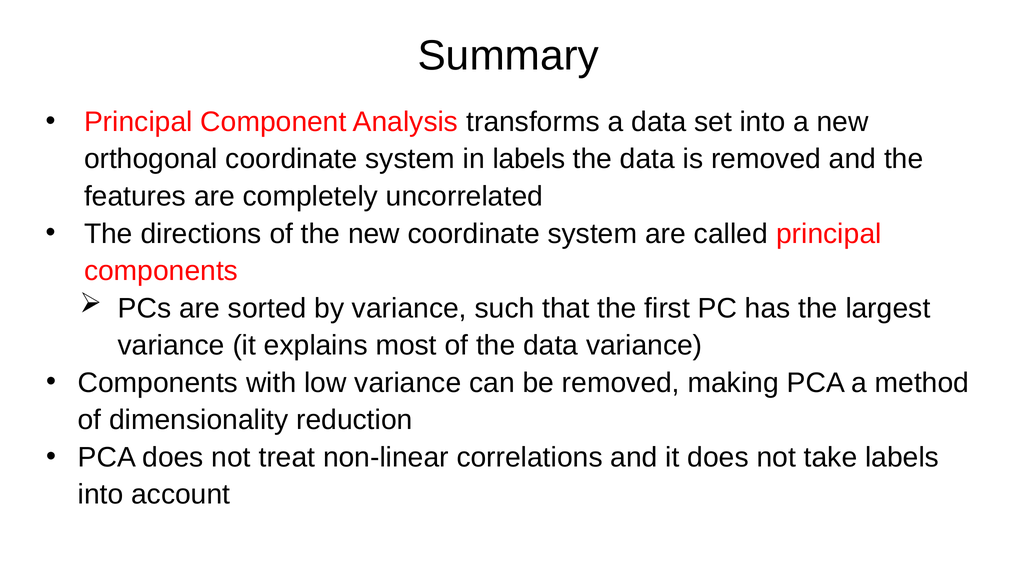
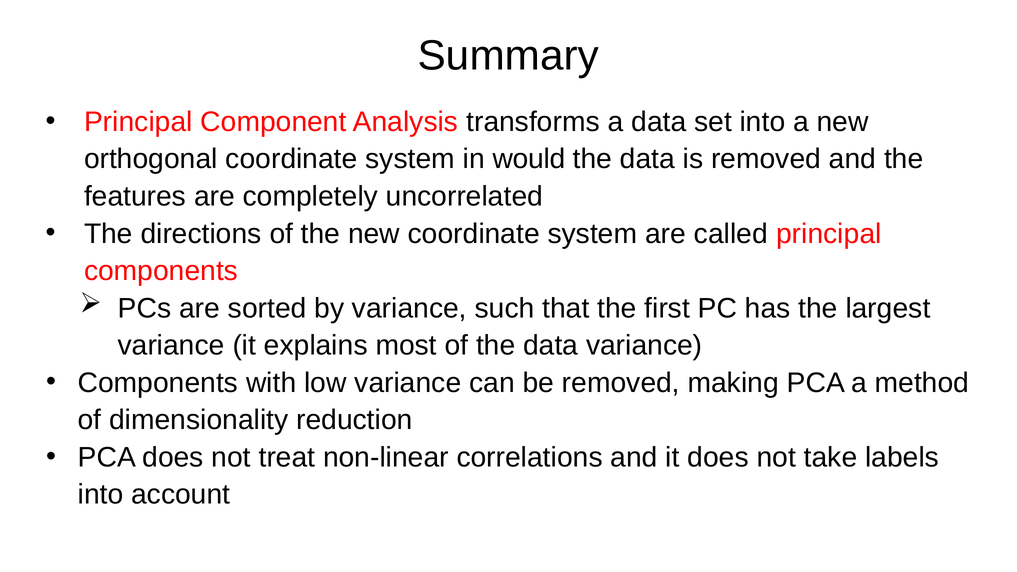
in labels: labels -> would (529, 159)
